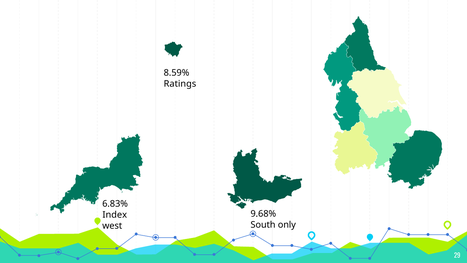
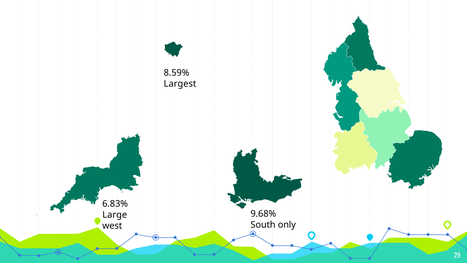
Ratings: Ratings -> Largest (180, 84)
Index: Index -> Large (115, 215)
